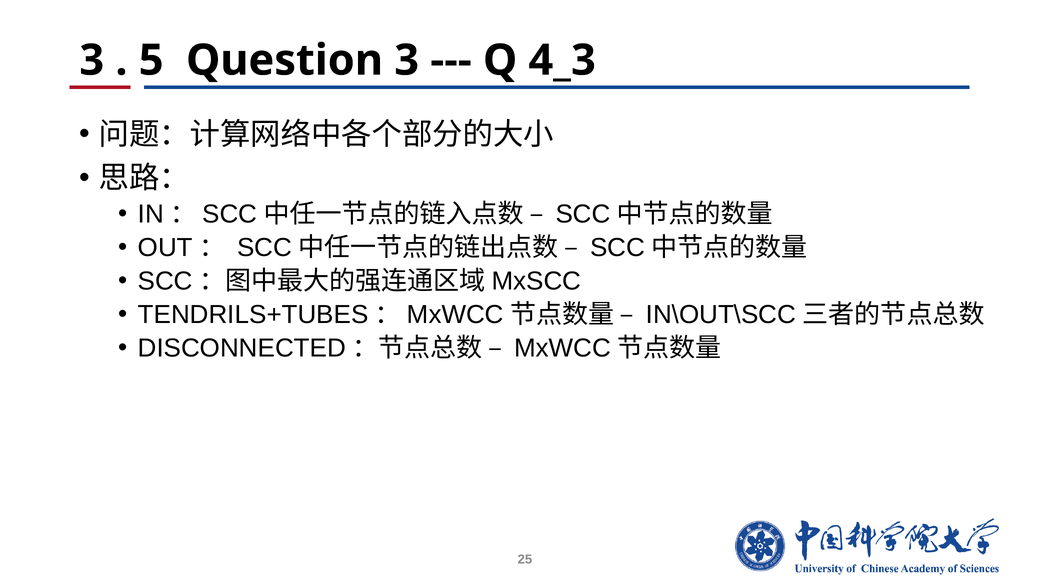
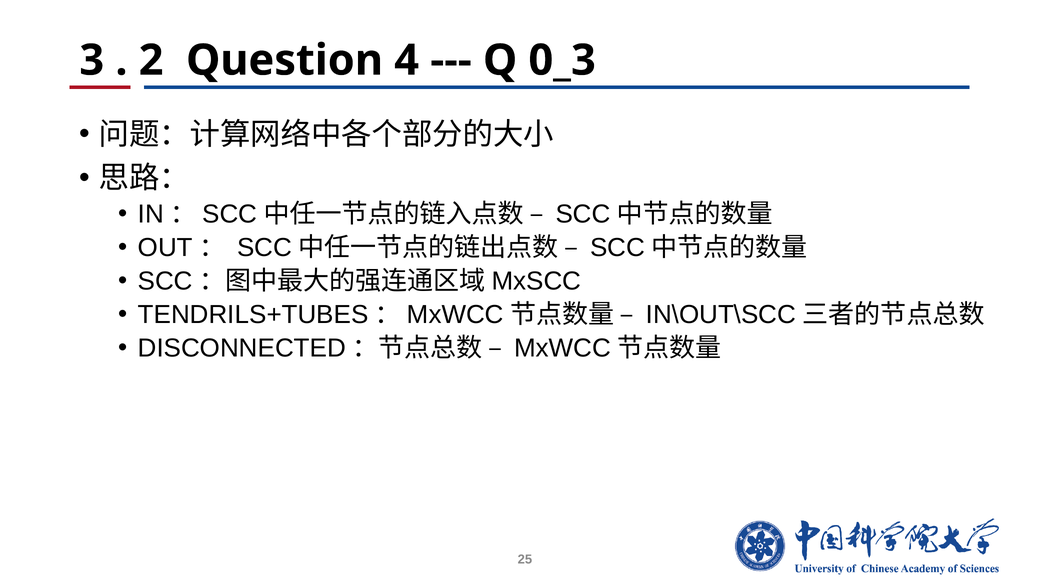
5: 5 -> 2 (151, 60)
Question 3: 3 -> 4 (407, 60)
4_3: 4_3 -> 0_3 (562, 60)
